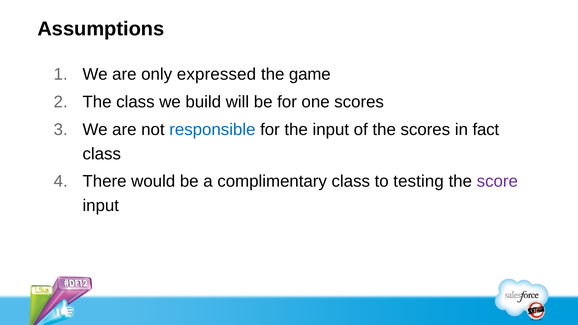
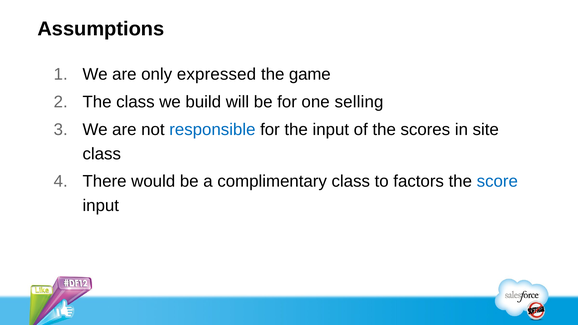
one scores: scores -> selling (359, 102)
fact: fact -> site (486, 130)
testing: testing -> factors (419, 181)
score colour: purple -> blue (497, 181)
